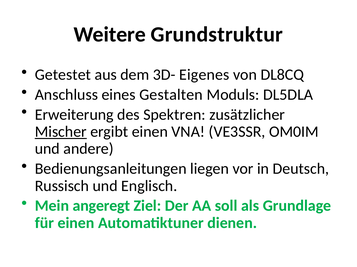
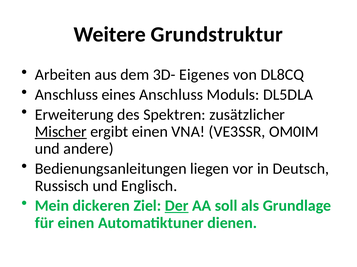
Getestet: Getestet -> Arbeiten (63, 75)
eines Gestalten: Gestalten -> Anschluss (171, 95)
angeregt: angeregt -> dickeren (101, 206)
Der underline: none -> present (177, 206)
